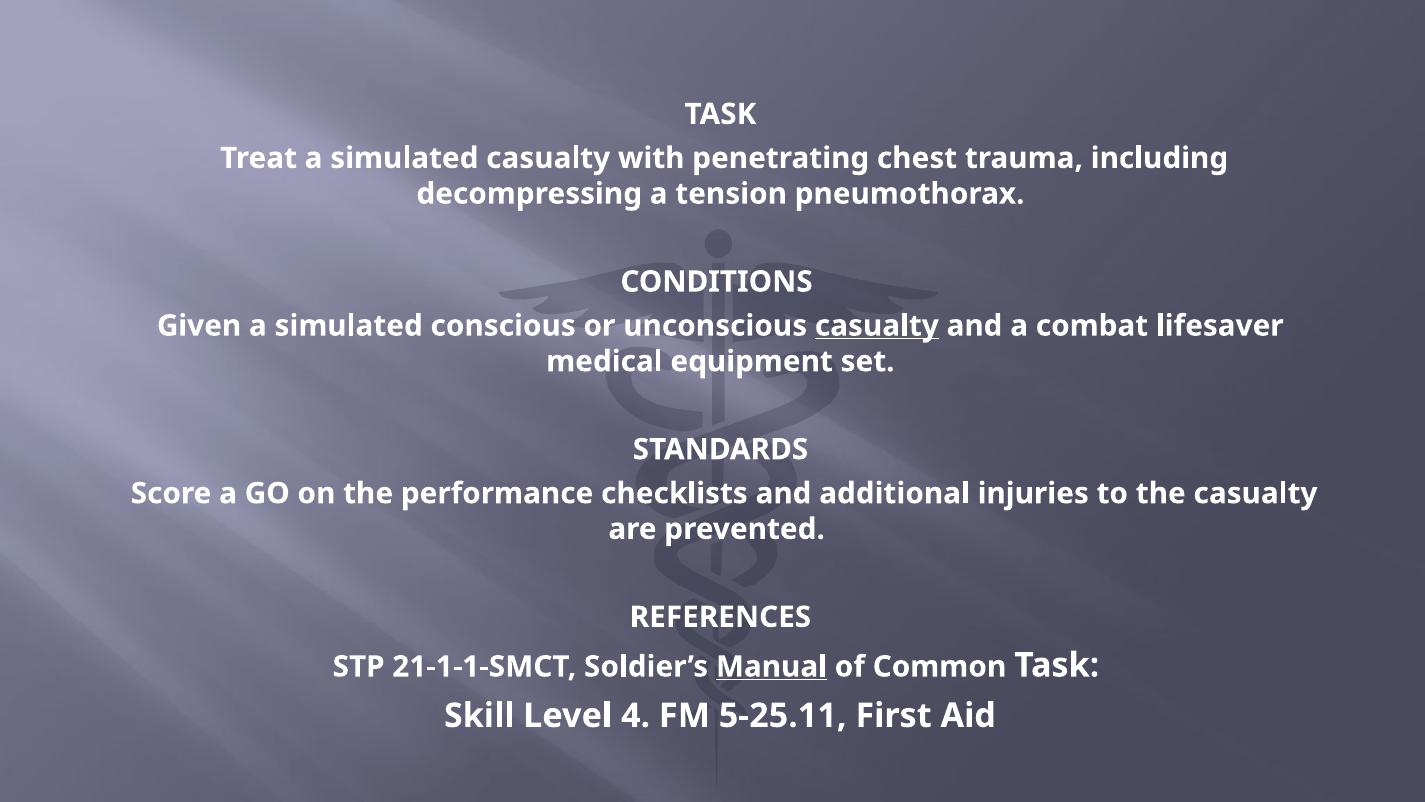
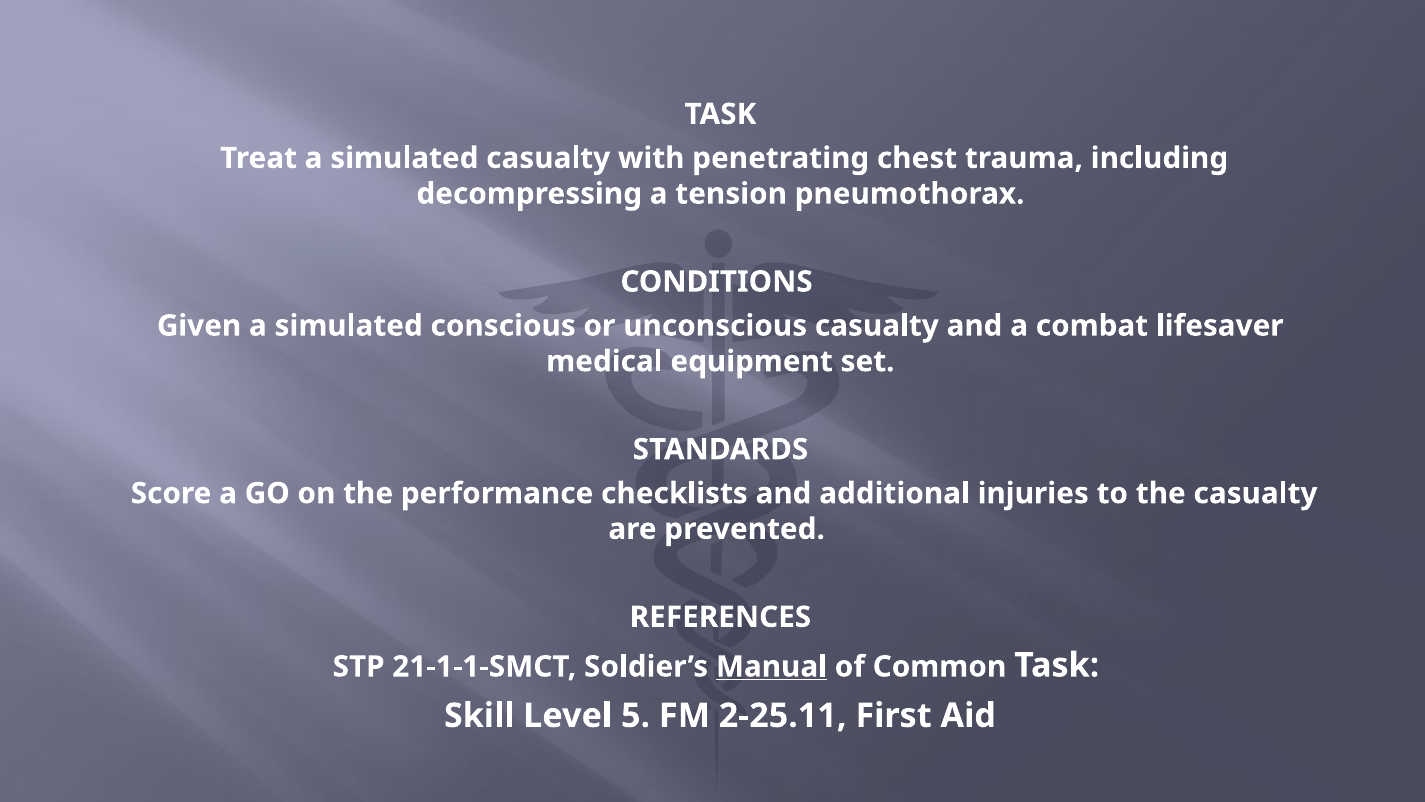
casualty underline: present -> none (877, 326)
4: 4 -> 5 (636, 715)
5-25.11: 5-25.11 -> 2-25.11 (783, 715)
